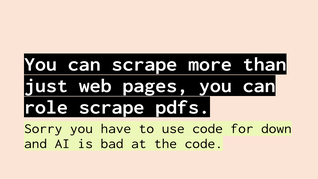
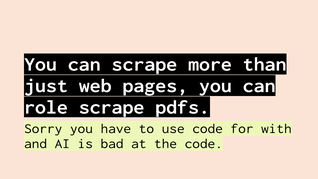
down: down -> with (276, 128)
